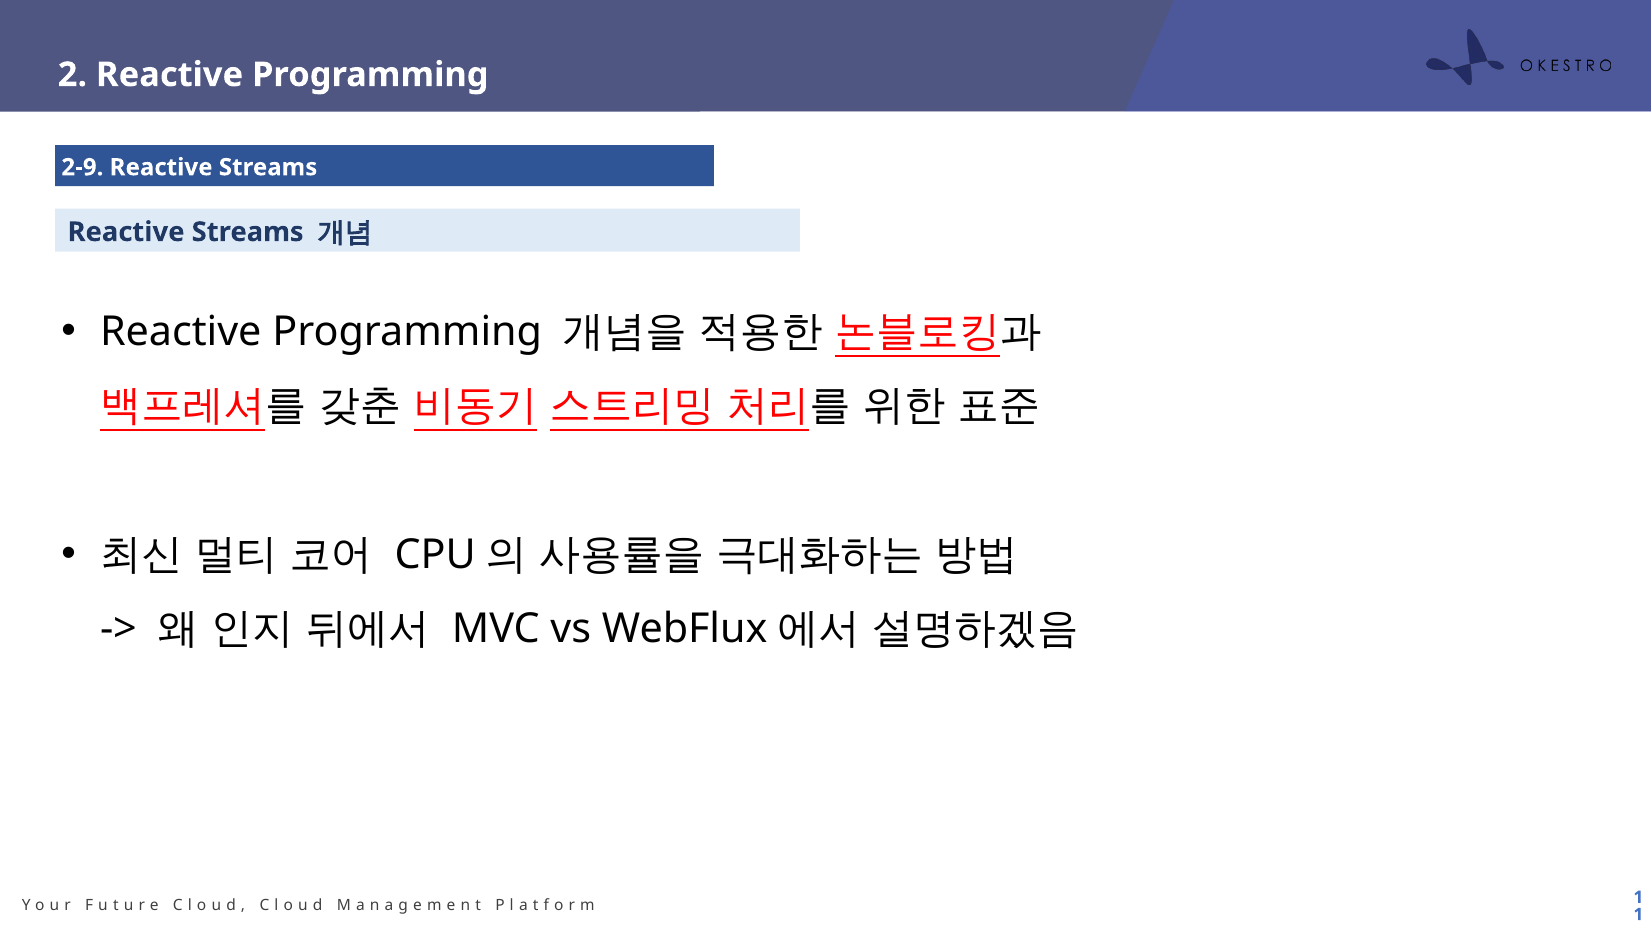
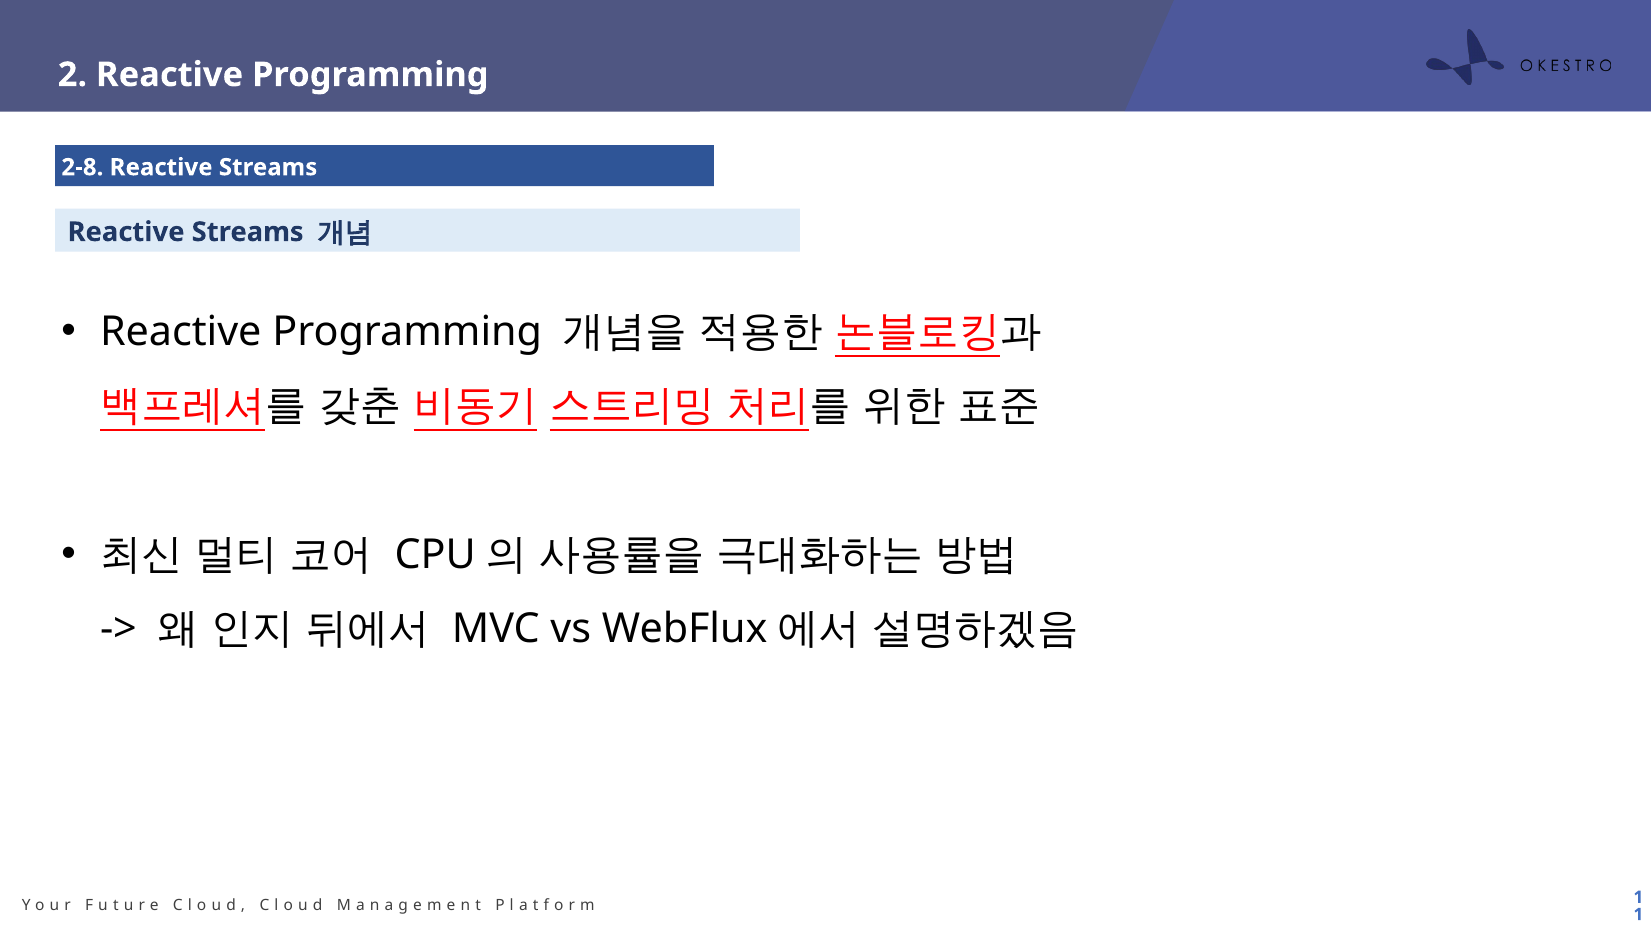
2-9: 2-9 -> 2-8 (82, 167)
